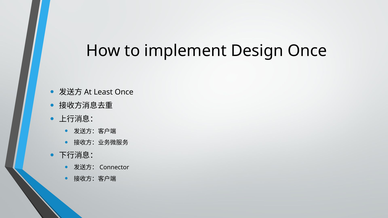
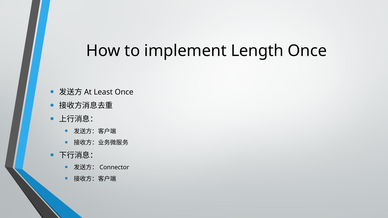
Design: Design -> Length (257, 51)
